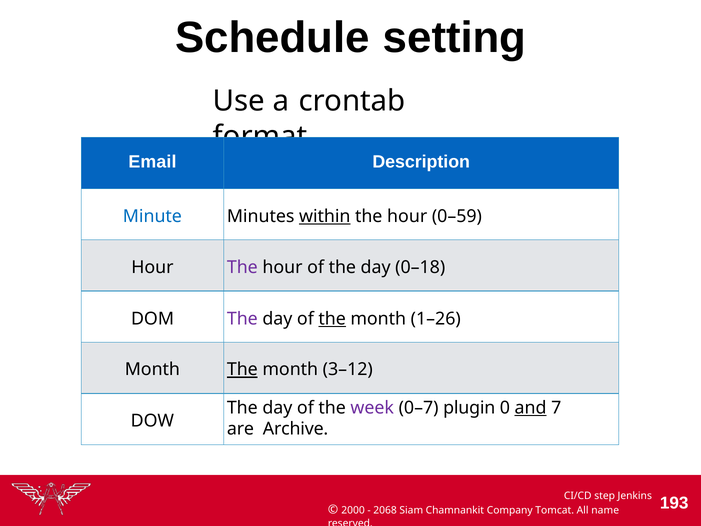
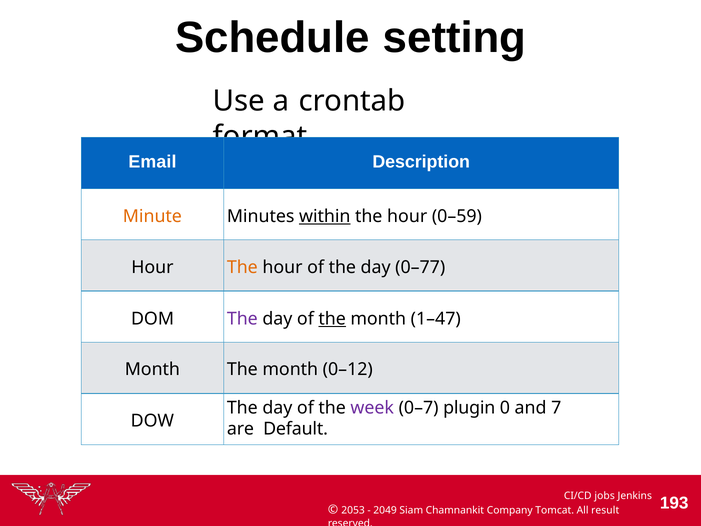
Minute colour: blue -> orange (152, 216)
The colour: purple -> orange (242, 267)
0–18: 0–18 -> 0–77 (420, 267)
1–26: 1–26 -> 1–47 (436, 319)
The underline: present -> none (242, 369)
3–12: 3–12 -> 0–12 (348, 369)
and underline: present -> none (531, 408)
Archive: Archive -> Default (296, 429)
step: step -> jobs (605, 495)
2000: 2000 -> 2053 (353, 510)
2068: 2068 -> 2049 (385, 510)
name: name -> result (605, 510)
